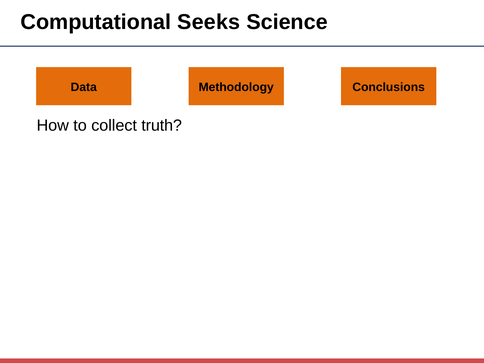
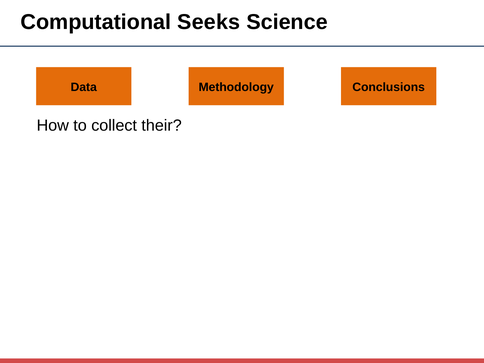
truth: truth -> their (162, 126)
